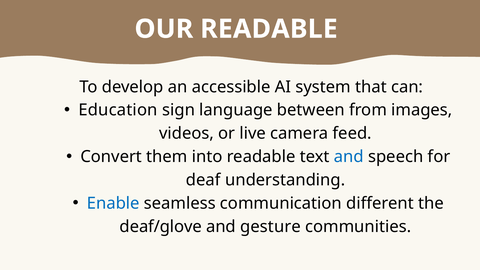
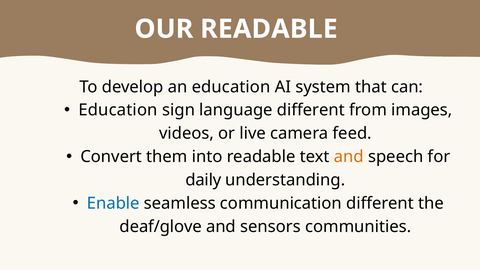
an accessible: accessible -> education (231, 87)
language between: between -> different (311, 110)
and colour: blue -> orange (349, 157)
deaf: deaf -> daily (203, 180)
gesture: gesture -> sensors (270, 227)
